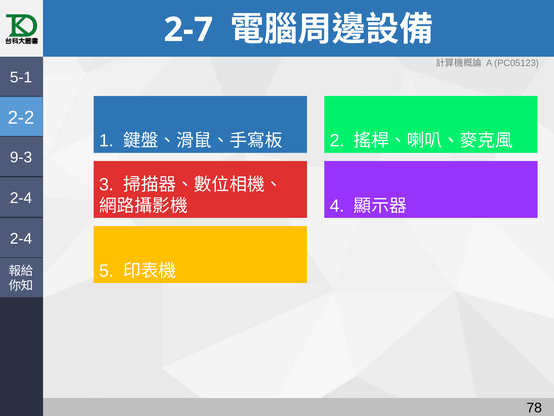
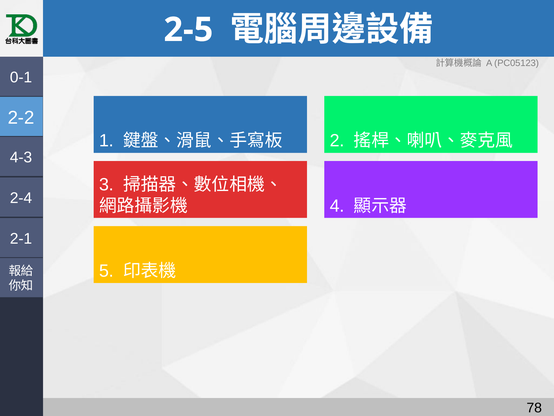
2-7: 2-7 -> 2-5 (188, 30)
5-1: 5-1 -> 0-1 (21, 77)
9-3: 9-3 -> 4-3 (21, 157)
2-4: 2-4 -> 2-1 (21, 238)
